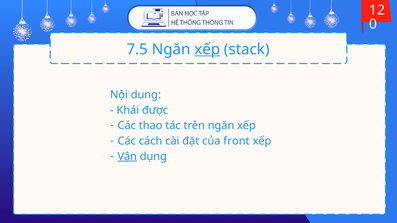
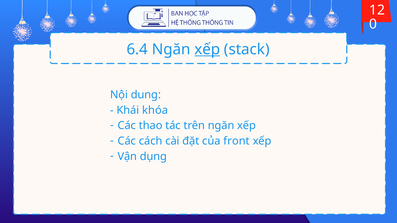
7.5: 7.5 -> 6.4 (137, 49)
được: được -> khóa (155, 110)
Vận underline: present -> none (127, 157)
